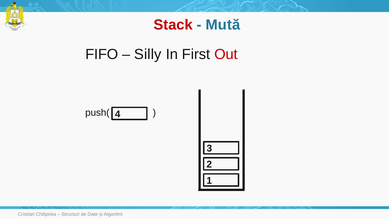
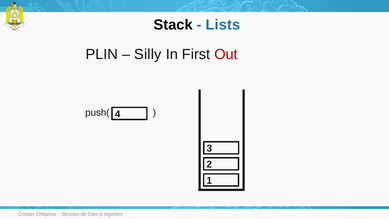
Stack colour: red -> black (173, 25)
Mută: Mută -> Lists (223, 25)
FIFO: FIFO -> PLIN (102, 54)
